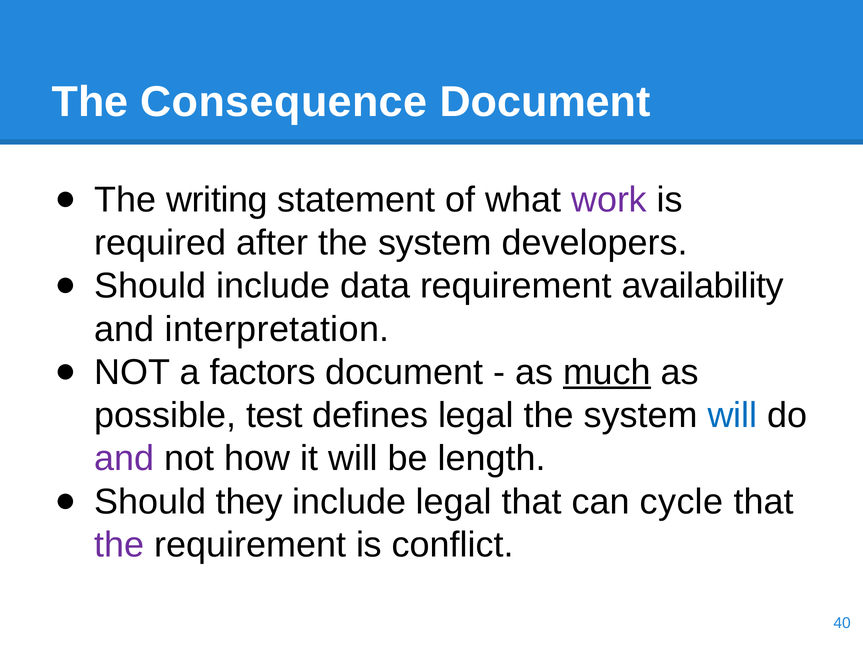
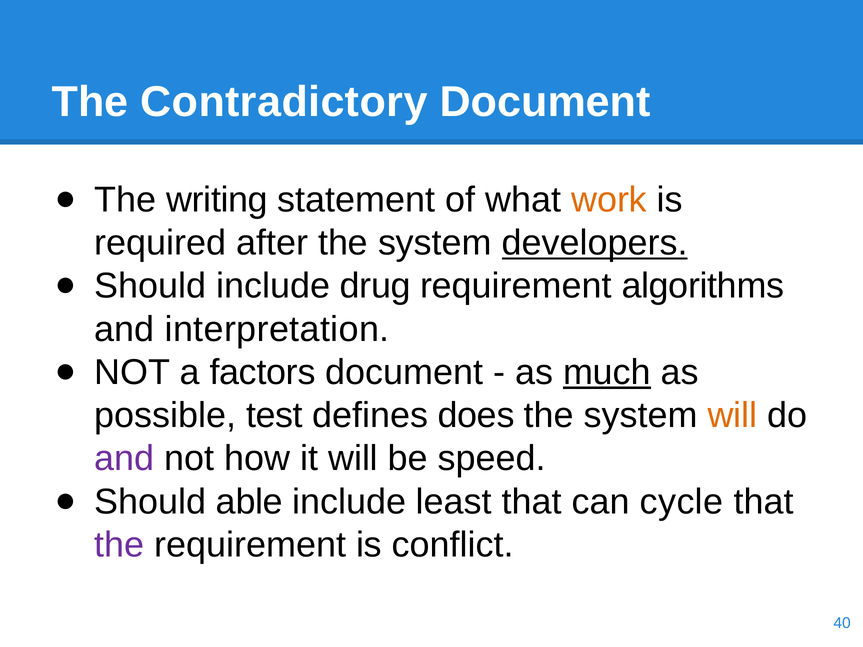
Consequence: Consequence -> Contradictory (284, 102)
work colour: purple -> orange (609, 200)
developers underline: none -> present (595, 243)
data: data -> drug (375, 286)
availability: availability -> algorithms (703, 286)
defines legal: legal -> does (476, 416)
will colour: blue -> orange (732, 416)
length: length -> speed (492, 459)
they: they -> able (249, 502)
include legal: legal -> least (454, 502)
